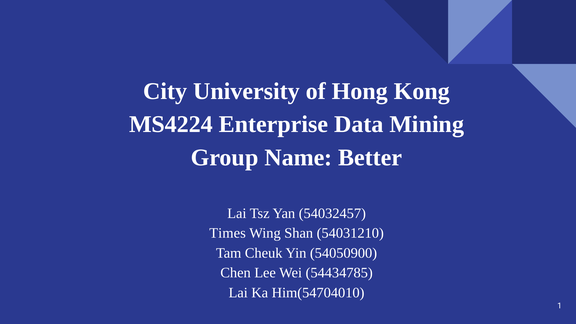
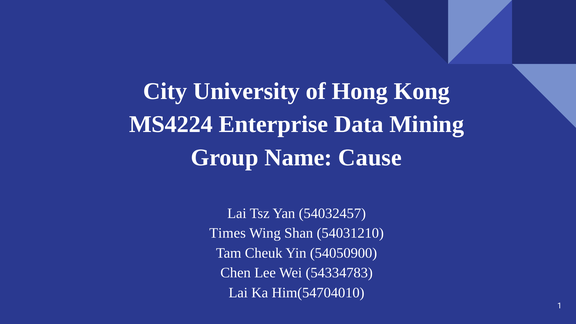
Better: Better -> Cause (370, 157)
54434785: 54434785 -> 54334783 (339, 273)
